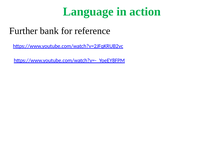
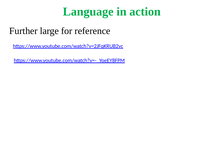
bank: bank -> large (49, 31)
